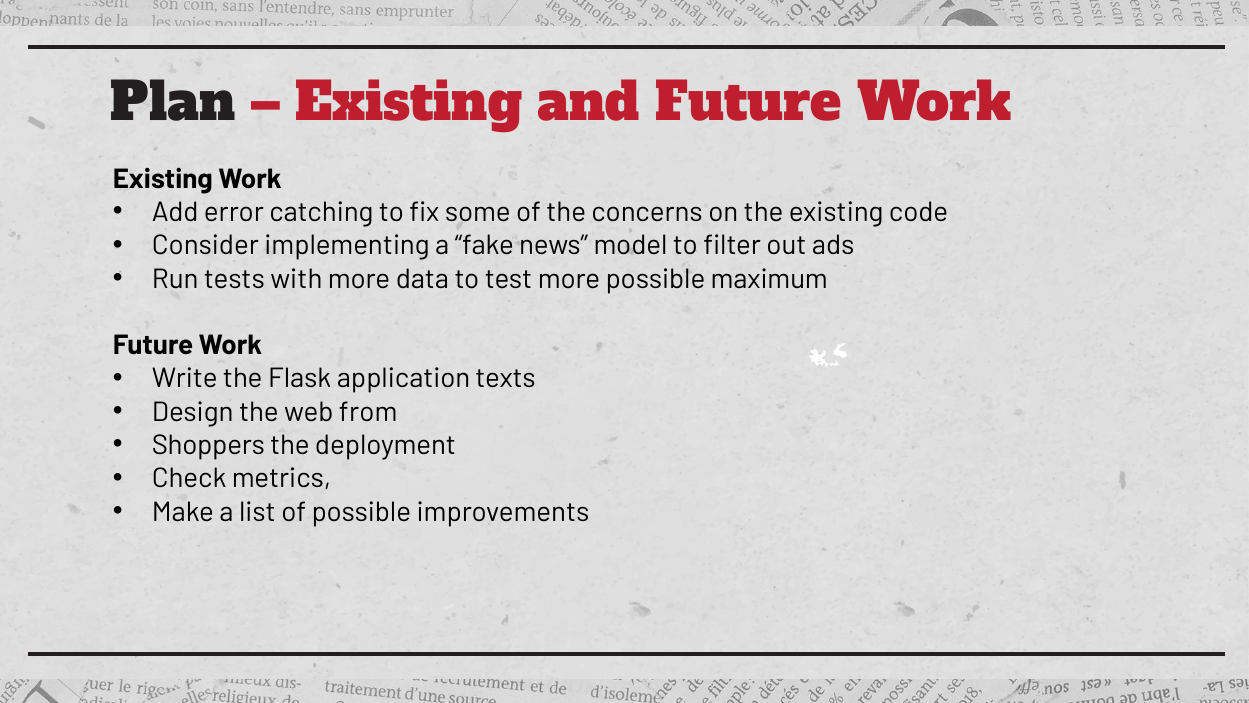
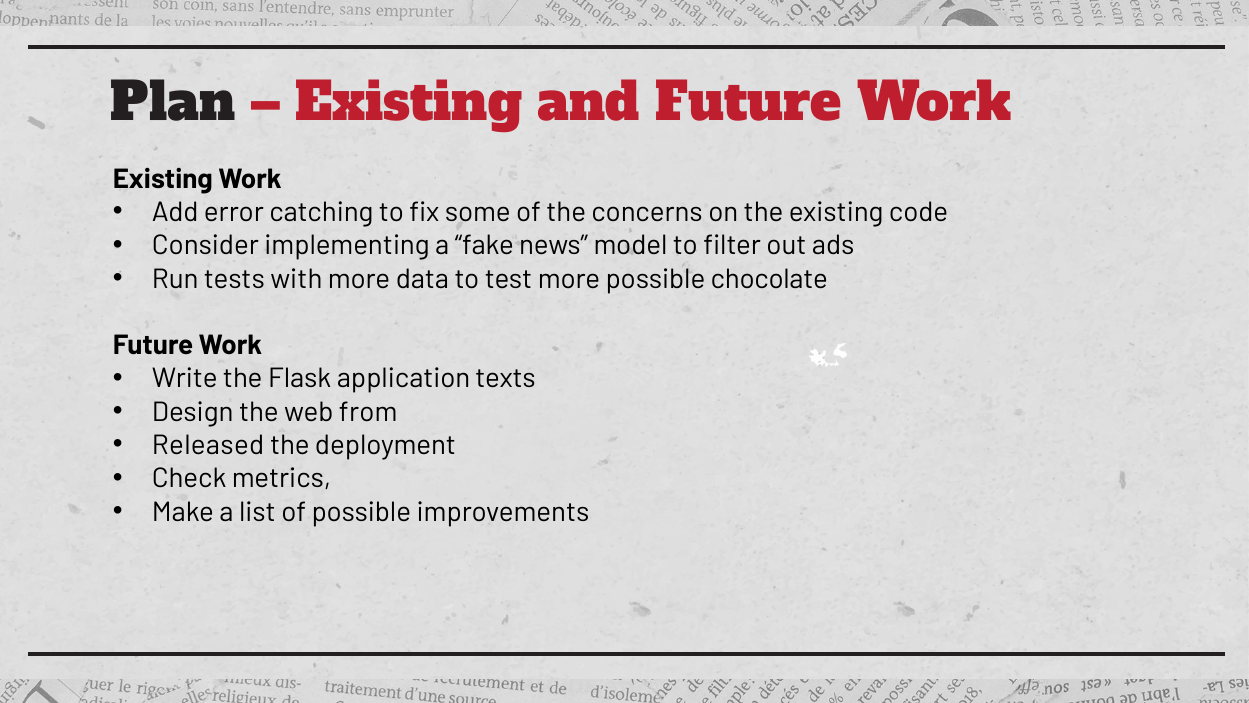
maximum: maximum -> chocolate (769, 279)
Shoppers: Shoppers -> Released (208, 445)
